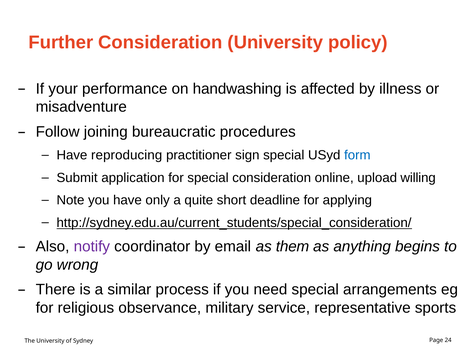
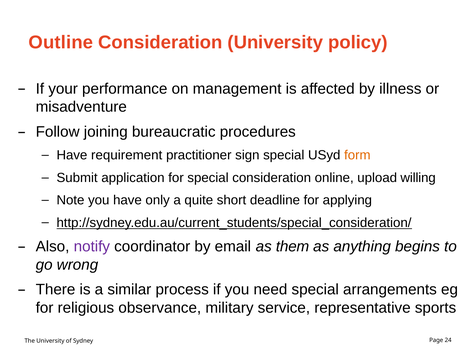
Further: Further -> Outline (61, 42)
handwashing: handwashing -> management (237, 89)
reproducing: reproducing -> requirement (127, 155)
form colour: blue -> orange (357, 155)
